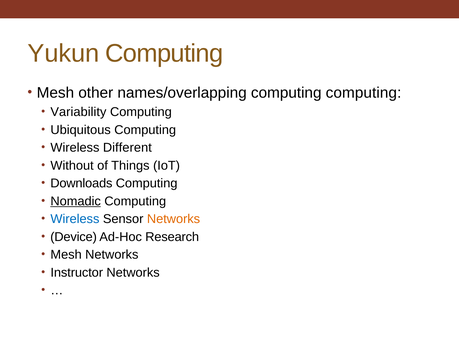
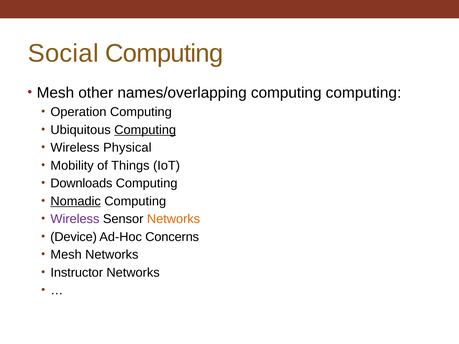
Yukun: Yukun -> Social (63, 53)
Variability: Variability -> Operation (78, 112)
Computing underline: none -> present (145, 130)
Different: Different -> Physical (127, 148)
Without: Without -> Mobility (72, 166)
Wireless colour: blue -> purple (75, 219)
Research: Research -> Concerns (172, 237)
